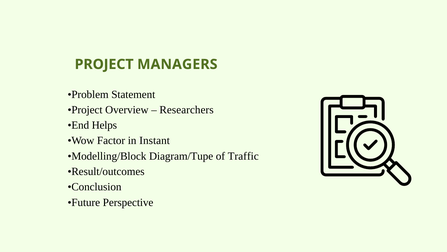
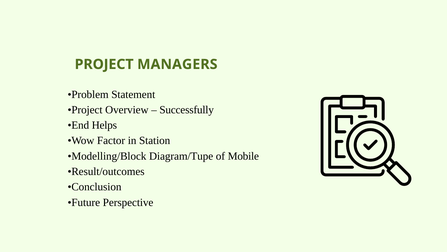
Researchers: Researchers -> Successfully (187, 110)
Instant: Instant -> Station (155, 140)
Traffic: Traffic -> Mobile (243, 156)
